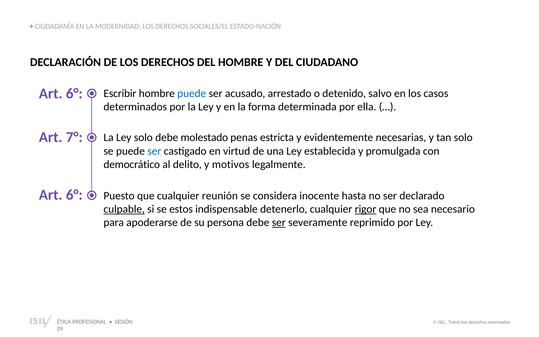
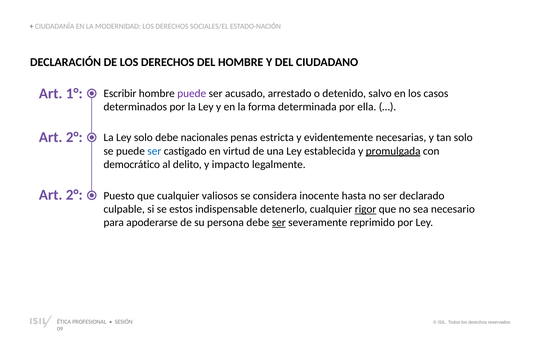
6°: 6° -> 1° (74, 94)
puede colour: blue -> purple (192, 93)
7°: 7° -> 2° (74, 137)
molestado: molestado -> nacionales (204, 137)
promulgada underline: none -> present (393, 151)
motivos: motivos -> impacto (231, 164)
6°: 6° -> 2° (74, 195)
reunión: reunión -> valiosos (220, 196)
culpable underline: present -> none (124, 209)
